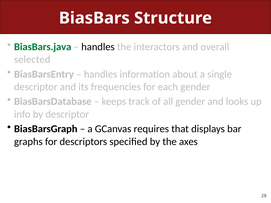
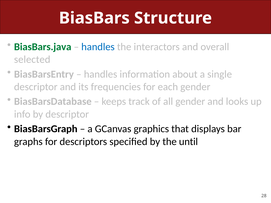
handles colour: black -> blue (98, 47)
requires: requires -> graphics (151, 129)
axes: axes -> until (188, 142)
